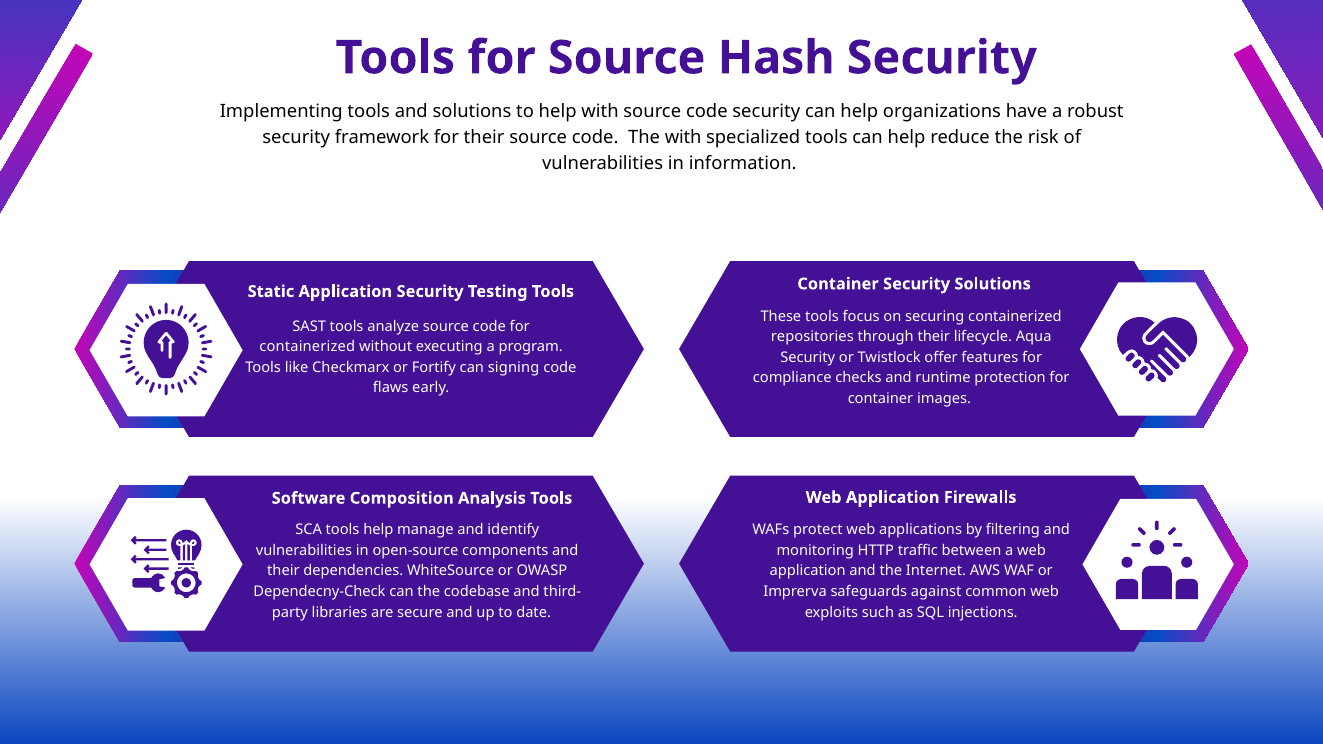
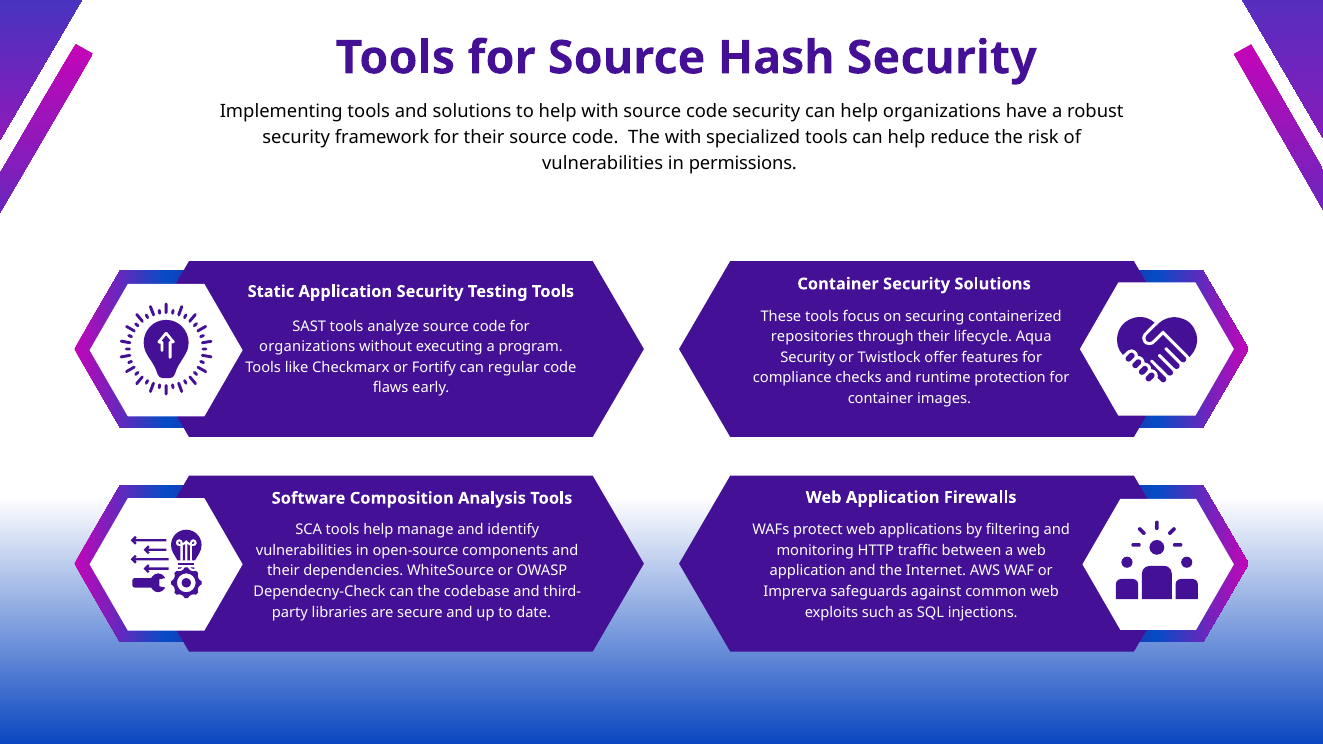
information: information -> permissions (743, 163)
containerized: containerized -> organizations (307, 347)
signing: signing -> regular (514, 367)
